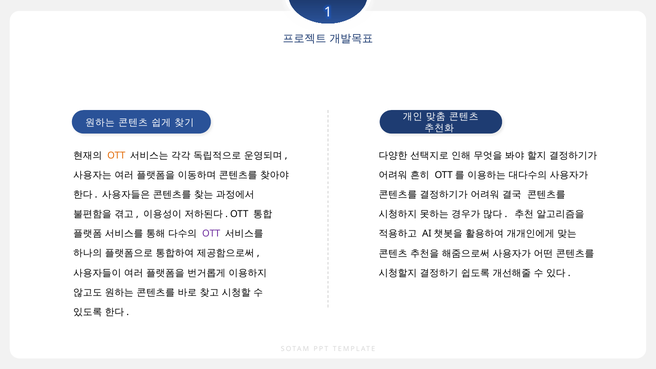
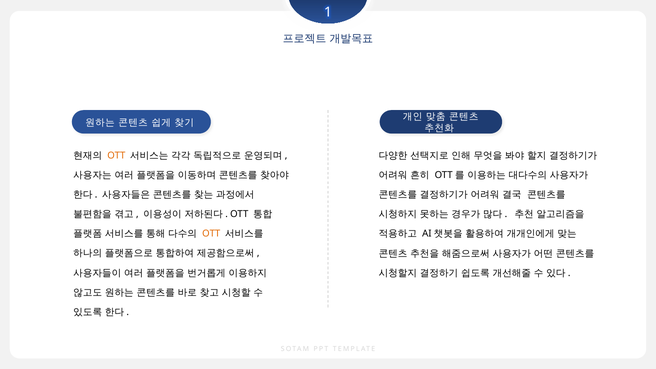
OTT colour: purple -> orange (211, 234)
